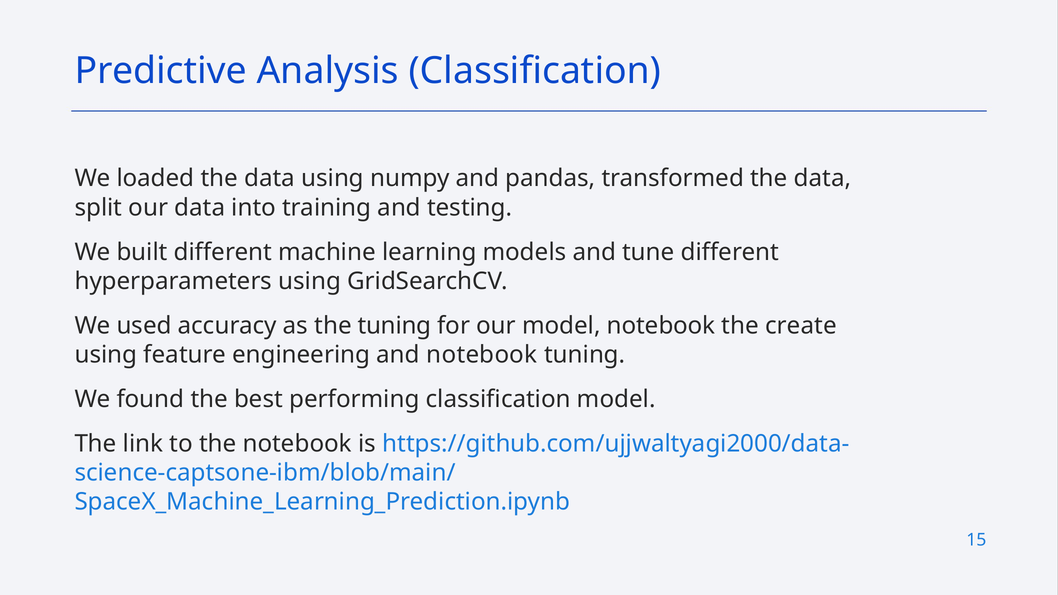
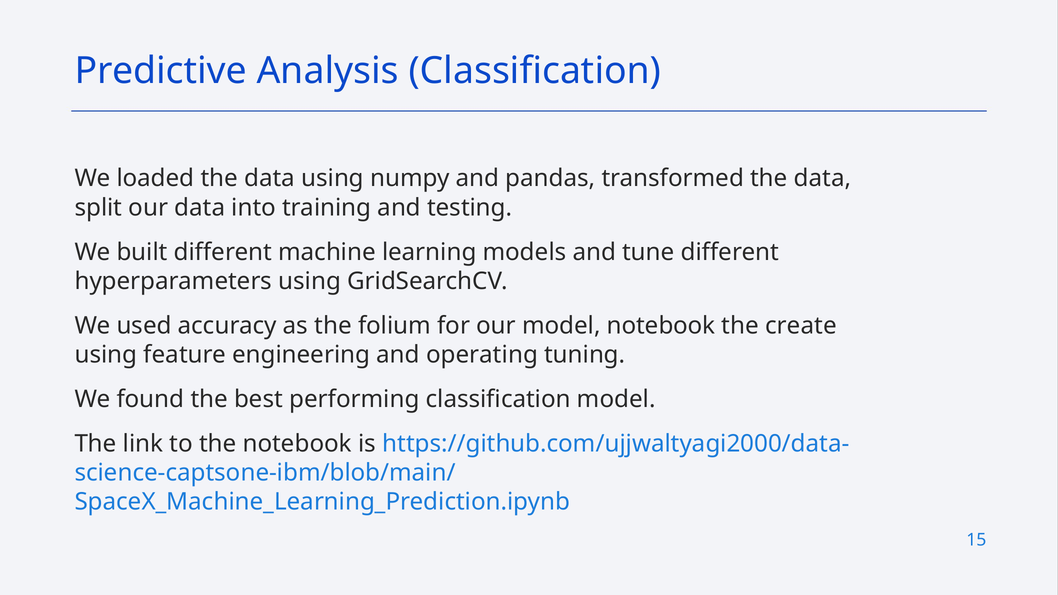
the tuning: tuning -> folium (394, 326)
and notebook: notebook -> operating (482, 355)
